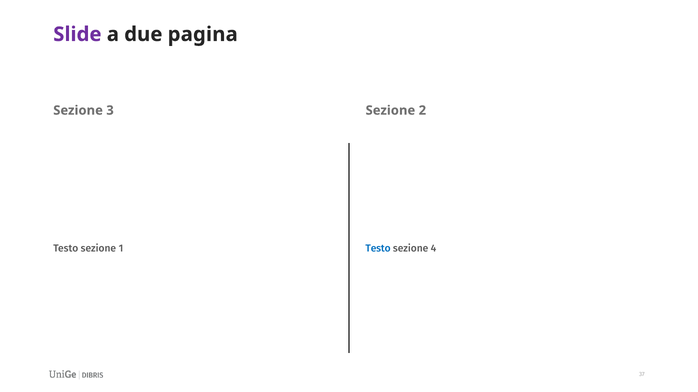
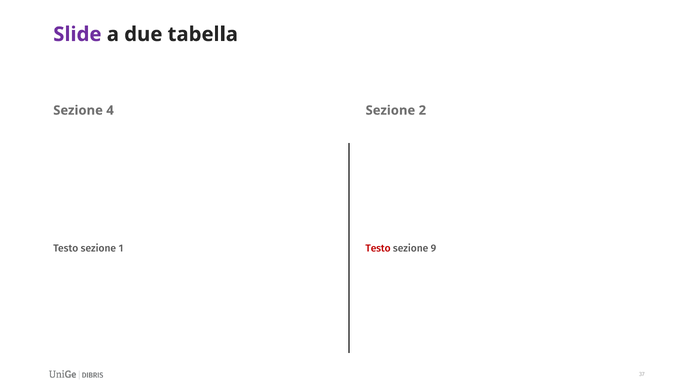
pagina: pagina -> tabella (203, 34)
3: 3 -> 4 (110, 111)
Testo colour: blue -> red (378, 249)
4: 4 -> 9 (434, 249)
